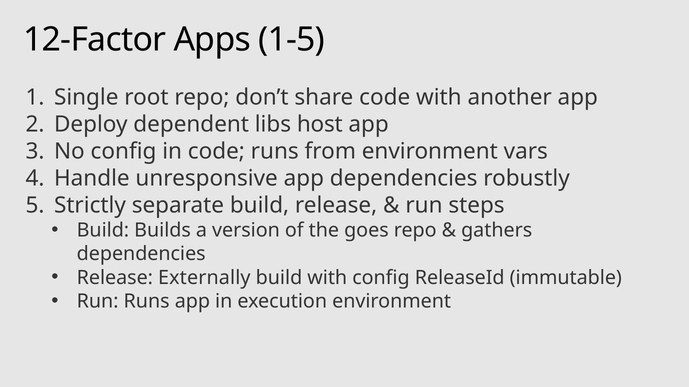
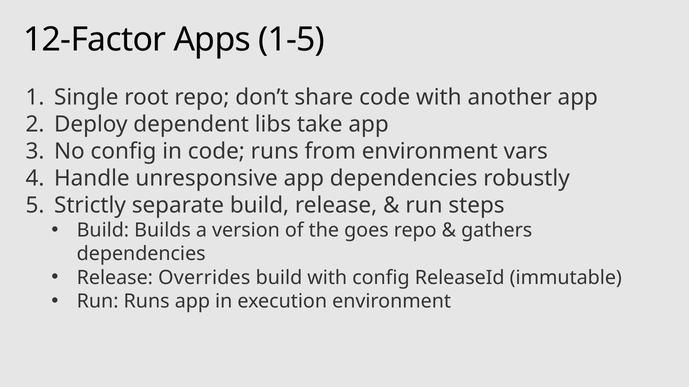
host: host -> take (320, 124)
Externally: Externally -> Overrides (204, 278)
